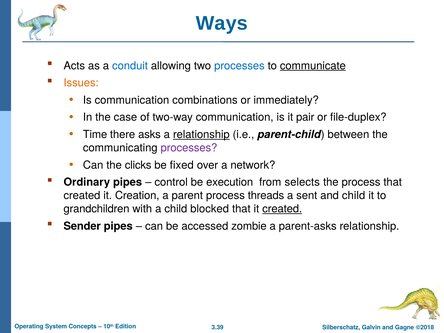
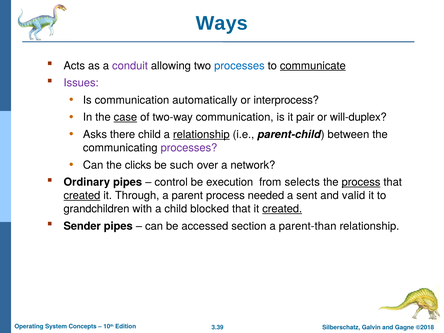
conduit colour: blue -> purple (130, 66)
Issues colour: orange -> purple (81, 83)
combinations: combinations -> automatically (205, 100)
immediately: immediately -> interprocess (286, 100)
case underline: none -> present (125, 117)
file-duplex: file-duplex -> will-duplex (358, 117)
Time: Time -> Asks (95, 135)
there asks: asks -> child (149, 135)
fixed: fixed -> such (182, 165)
process underline: none -> present (361, 182)
created underline: none -> present (82, 196)
Creation: Creation -> Through (137, 196)
threads: threads -> needed (266, 196)
and child: child -> valid (354, 196)
zombie: zombie -> section (249, 226)
parent-asks: parent-asks -> parent-than (308, 226)
